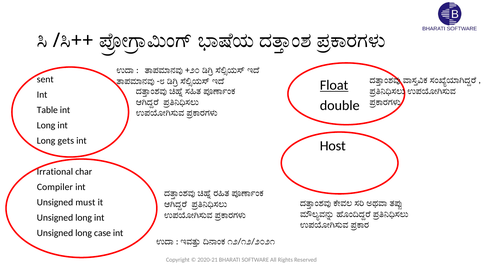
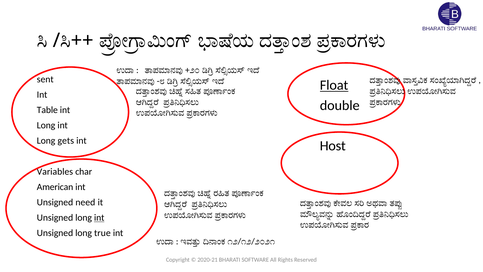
Irrational: Irrational -> Variables (55, 171)
Compiler: Compiler -> American (55, 187)
must: must -> need (85, 202)
int underline: none -> present (99, 217)
case: case -> true (102, 233)
